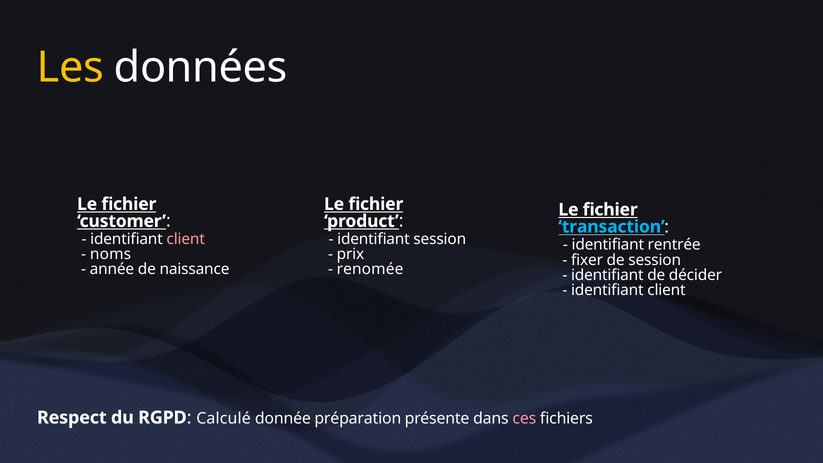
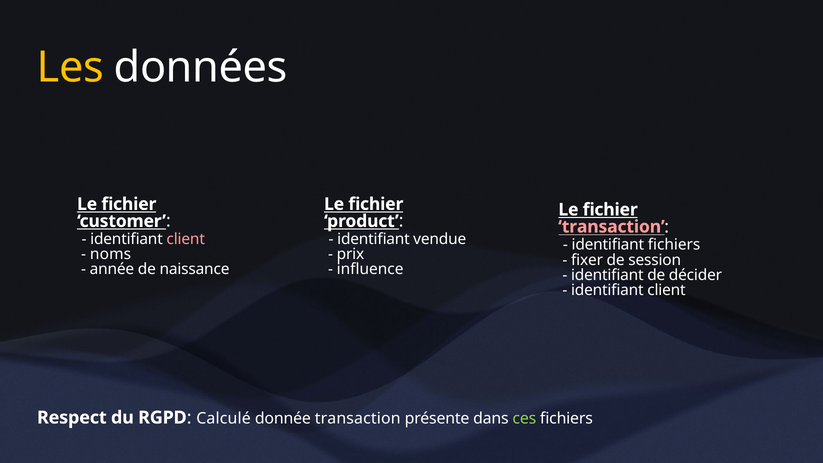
transaction colour: light blue -> pink (611, 227)
identifiant session: session -> vendue (440, 239)
identifiant rentrée: rentrée -> fichiers (674, 244)
renomée: renomée -> influence (370, 269)
donnée préparation: préparation -> transaction (358, 418)
ces colour: pink -> light green (524, 418)
